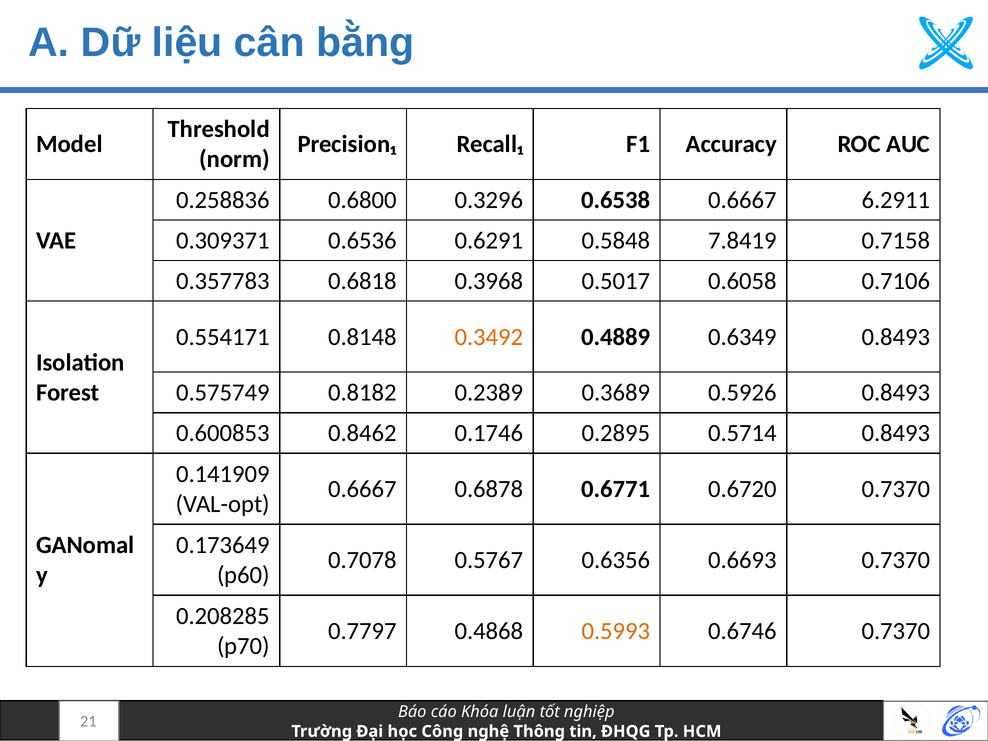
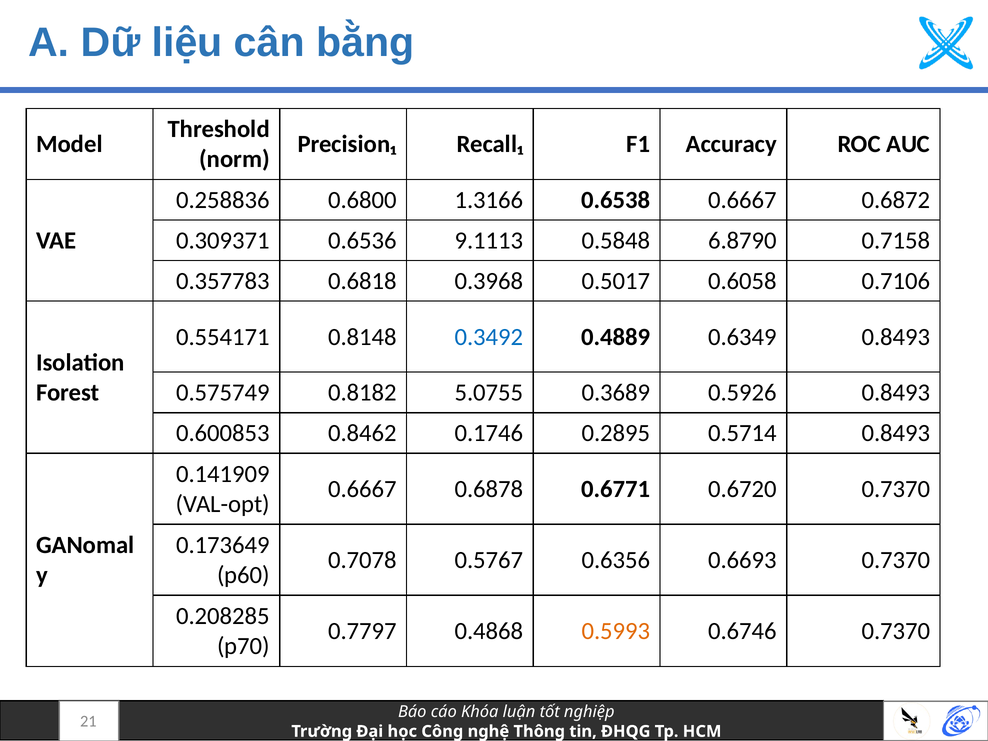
0.3296: 0.3296 -> 1.3166 (489, 200)
6.2911: 6.2911 -> 0.6872 (896, 200)
0.6291: 0.6291 -> 9.1113 (489, 241)
7.8419: 7.8419 -> 6.8790 (743, 241)
0.3492 colour: orange -> blue (489, 337)
0.2389: 0.2389 -> 5.0755 (489, 393)
